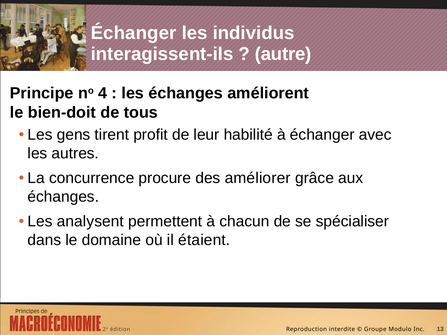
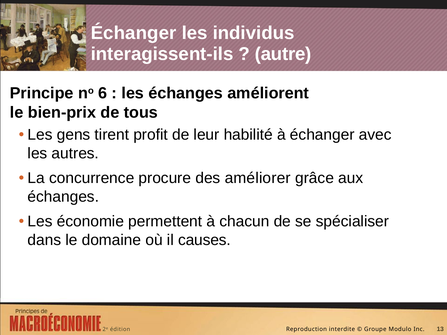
4: 4 -> 6 (103, 93)
bien-doit: bien-doit -> bien-prix (62, 113)
analysent: analysent -> économie (90, 222)
étaient: étaient -> causes (204, 240)
